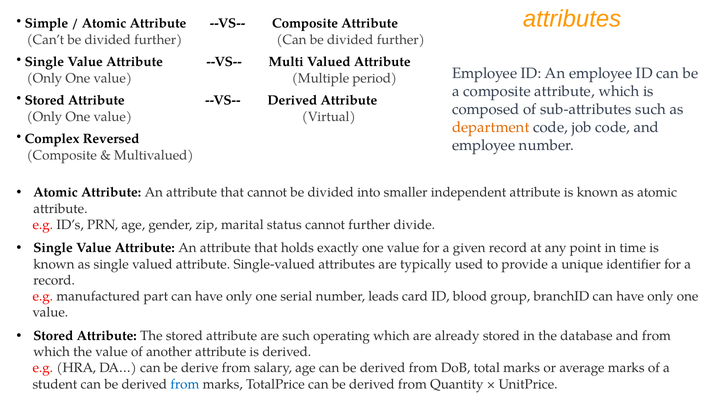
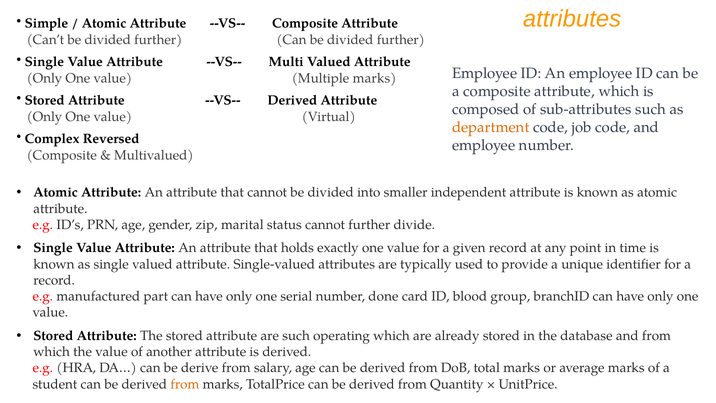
Multiple period: period -> marks (375, 78)
leads: leads -> done (383, 296)
from colour: blue -> orange (185, 384)
